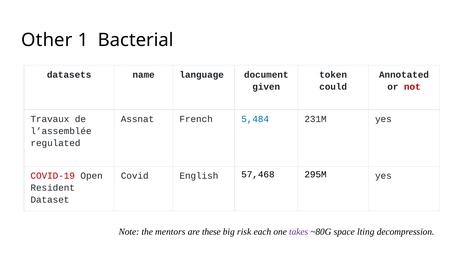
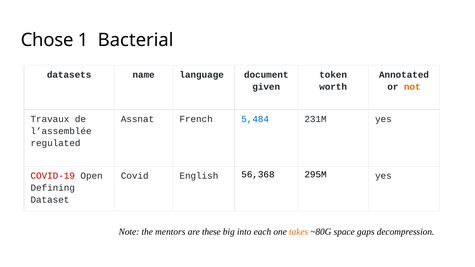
Other: Other -> Chose (47, 40)
could: could -> worth (333, 87)
not colour: red -> orange (412, 87)
57,468: 57,468 -> 56,368 (258, 174)
Resident: Resident -> Defining (53, 188)
risk: risk -> into (244, 232)
takes colour: purple -> orange (299, 232)
lting: lting -> gaps (366, 232)
